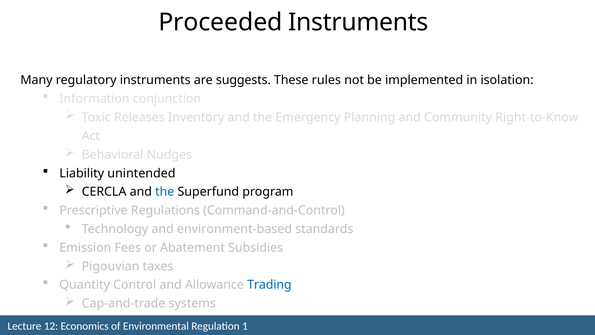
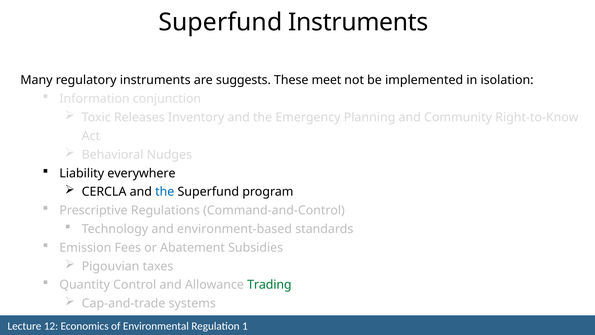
Proceeded: Proceeded -> Superfund (220, 22)
rules: rules -> meet (326, 80)
unintended: unintended -> everywhere (141, 173)
Trading colour: blue -> green (269, 285)
